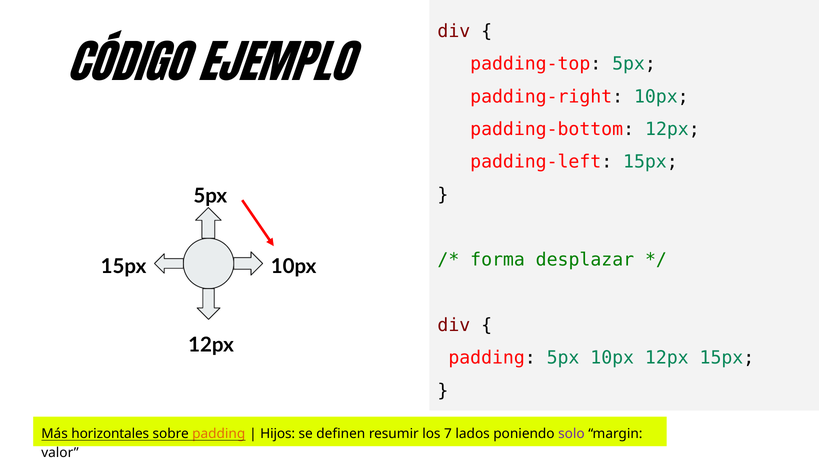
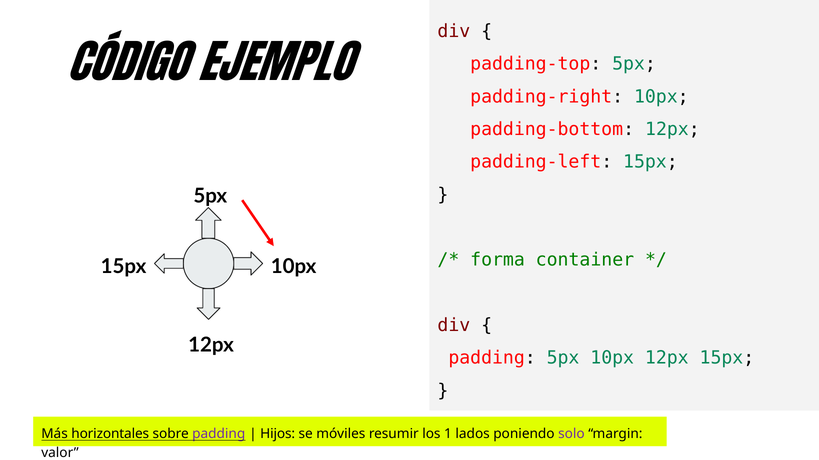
desplazar: desplazar -> container (585, 260)
padding colour: orange -> purple (219, 435)
definen: definen -> móviles (341, 435)
7: 7 -> 1 (448, 435)
